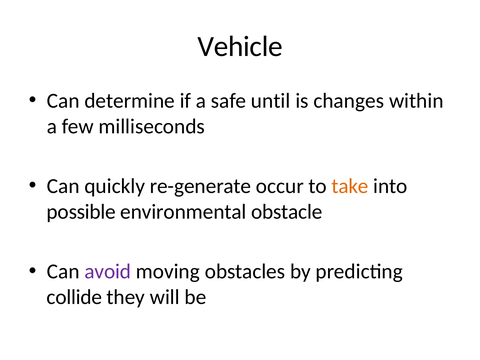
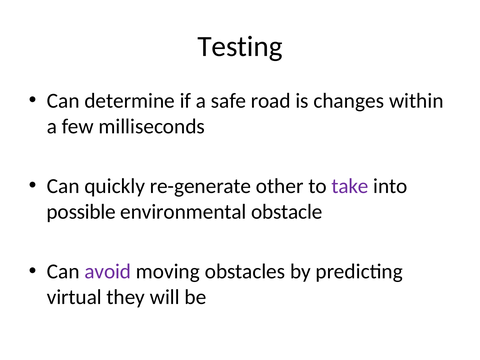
Vehicle: Vehicle -> Testing (240, 46)
until: until -> road (271, 101)
occur: occur -> other (280, 186)
take colour: orange -> purple (350, 186)
collide: collide -> virtual (74, 297)
